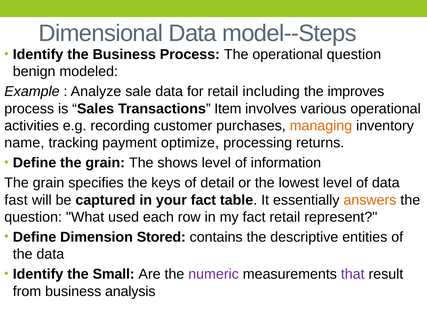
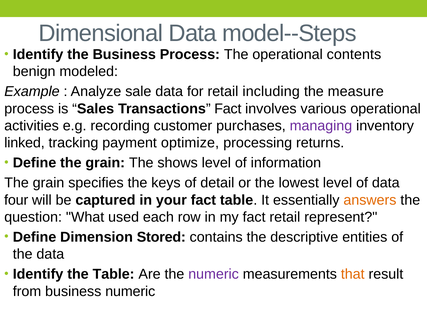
operational question: question -> contents (354, 54)
improves: improves -> measure (356, 91)
Transactions Item: Item -> Fact (228, 108)
managing colour: orange -> purple (321, 126)
name: name -> linked (24, 143)
fast: fast -> four (16, 200)
the Small: Small -> Table (114, 274)
that colour: purple -> orange (353, 274)
business analysis: analysis -> numeric (130, 291)
